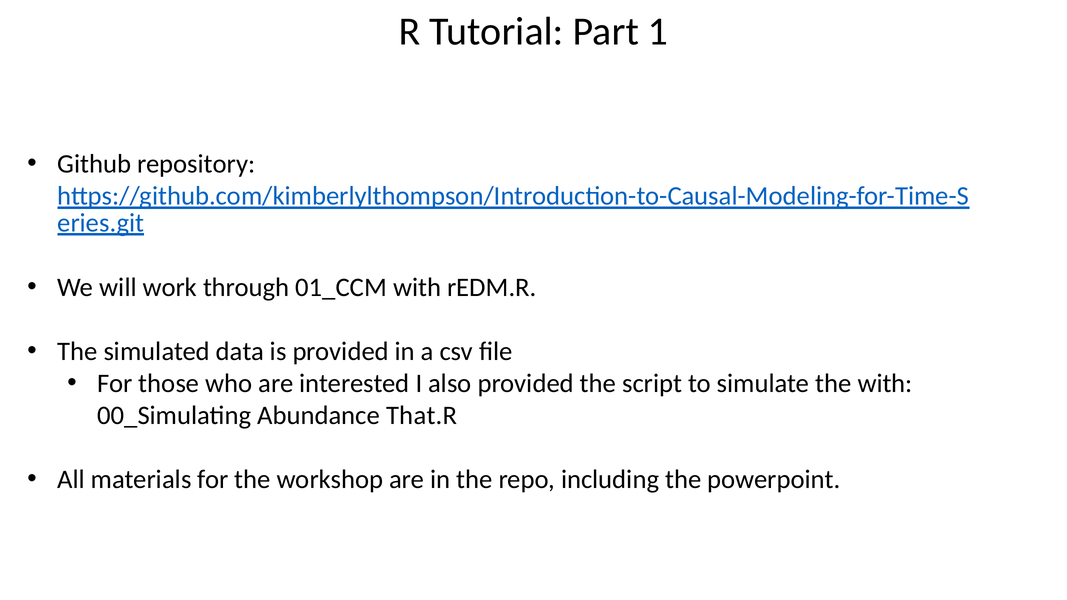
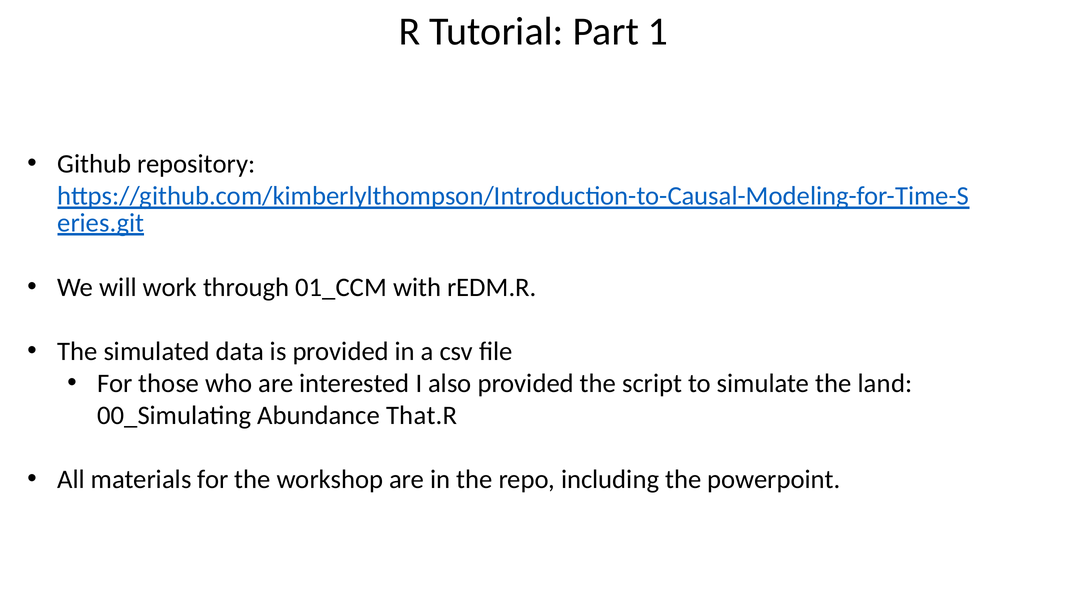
the with: with -> land (885, 383)
